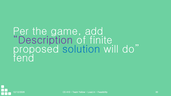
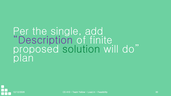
game: game -> single (66, 31)
solution colour: blue -> green (81, 49)
fend: fend -> plan (23, 58)
